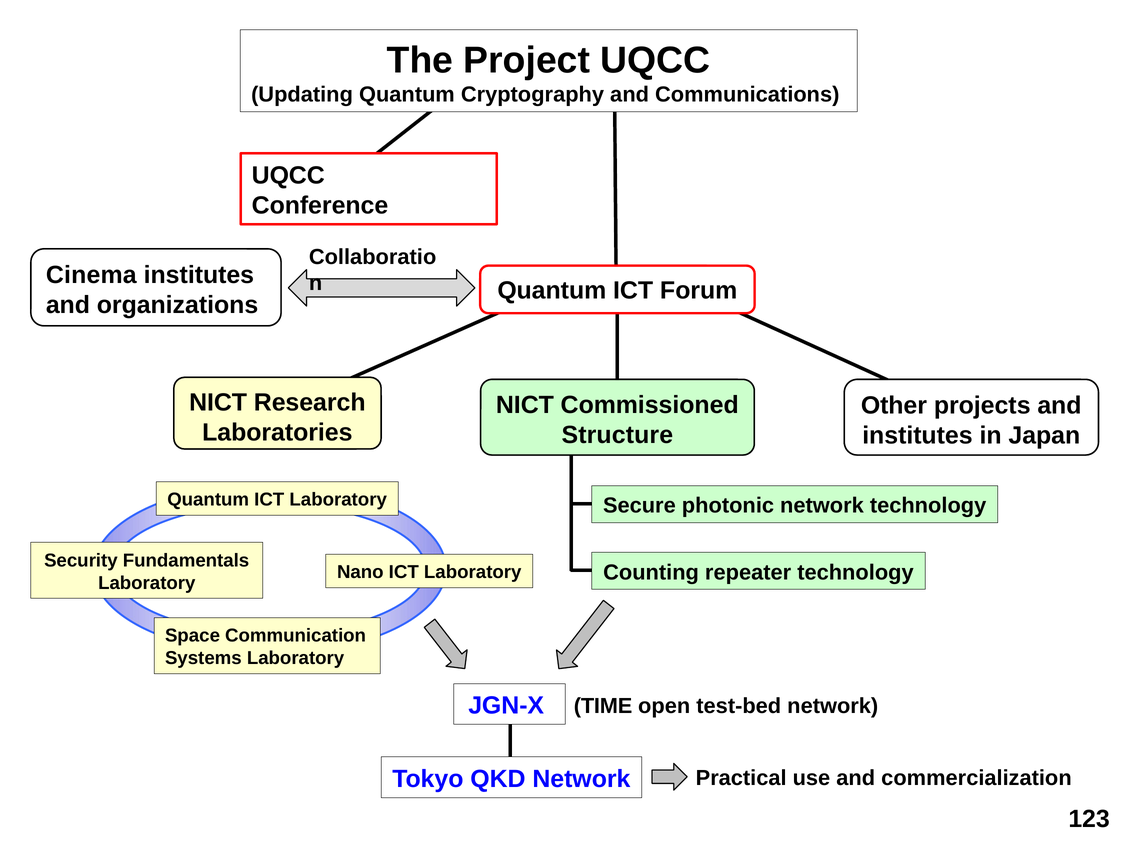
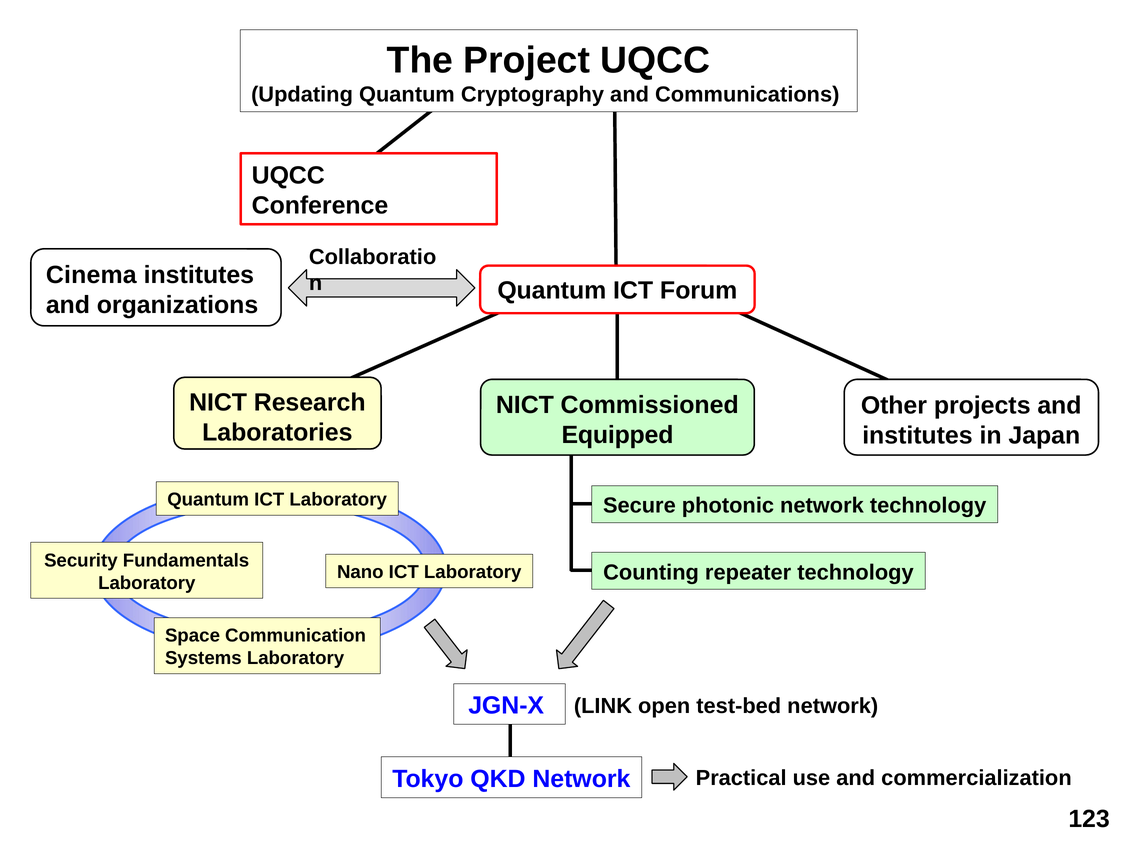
Structure: Structure -> Equipped (617, 435)
TIME: TIME -> LINK (603, 706)
